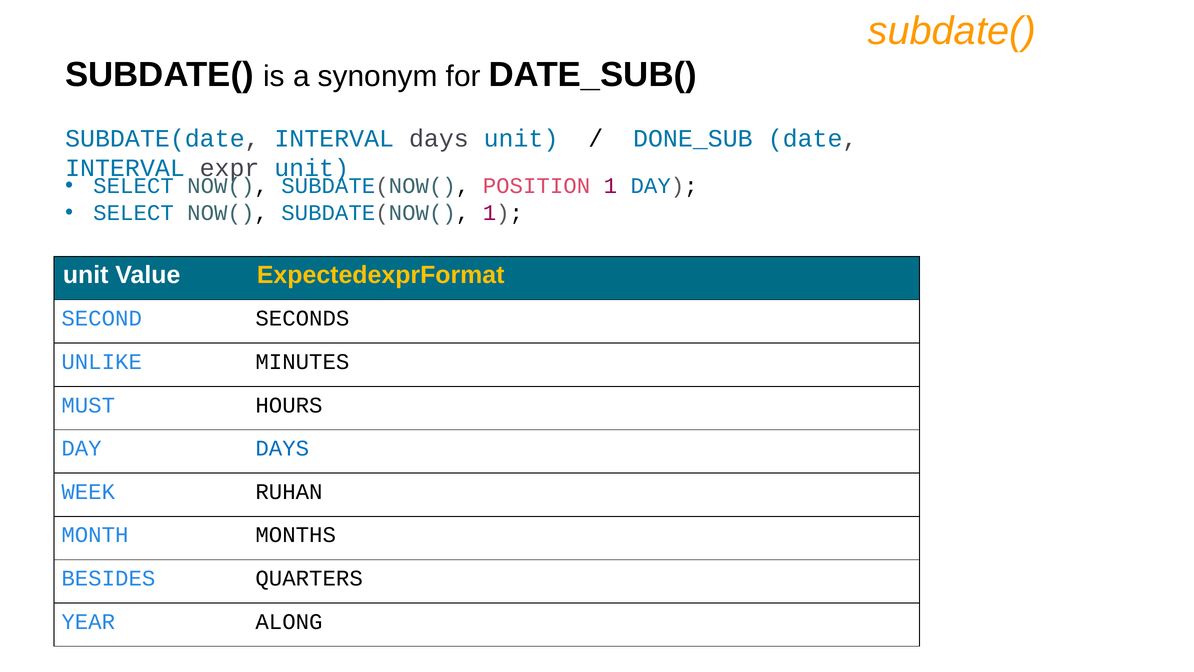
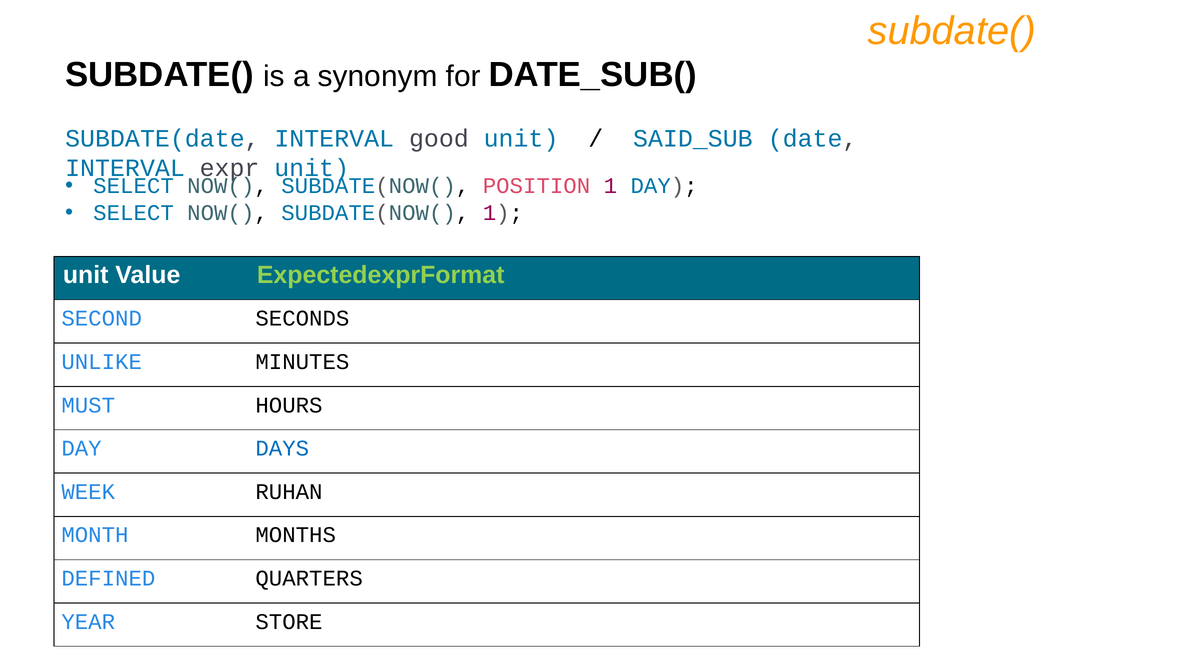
INTERVAL days: days -> good (439, 138)
DONE_SUB: DONE_SUB -> SAID_SUB (693, 138)
ExpectedexprFormat colour: yellow -> light green (381, 275)
BESIDES: BESIDES -> DEFINED (108, 578)
ALONG: ALONG -> STORE (289, 621)
